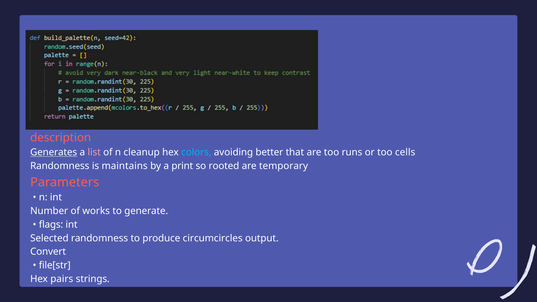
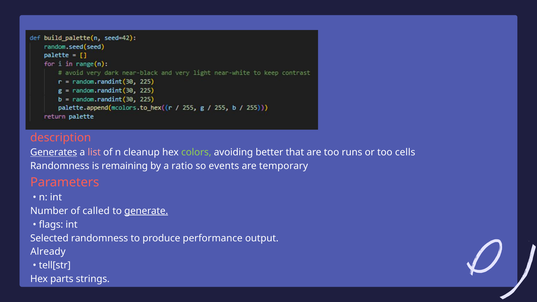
colors colour: light blue -> light green (196, 152)
maintains: maintains -> remaining (125, 166)
print: print -> ratio (182, 166)
rooted: rooted -> events (224, 166)
works: works -> called (96, 211)
generate underline: none -> present (146, 211)
circumcircles: circumcircles -> performance (213, 238)
Convert: Convert -> Already (48, 252)
file[str: file[str -> tell[str (55, 265)
pairs: pairs -> parts (62, 279)
